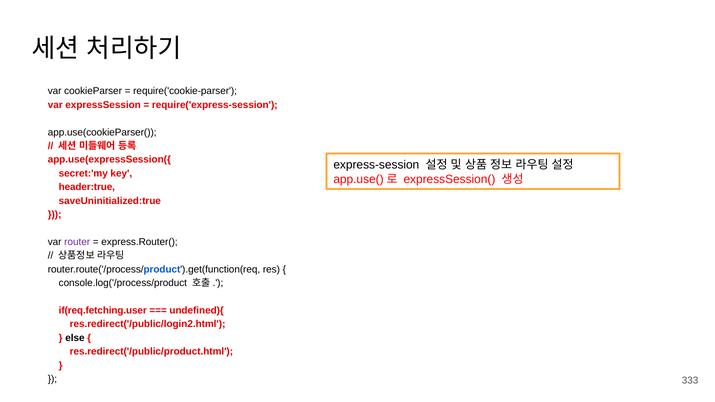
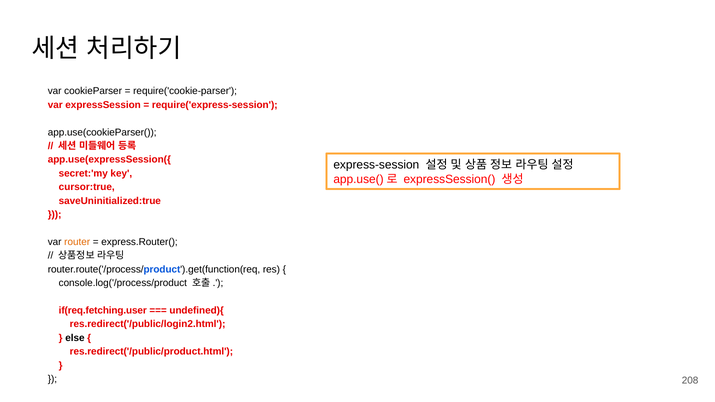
header:true: header:true -> cursor:true (87, 187)
router colour: purple -> orange (77, 242)
333: 333 -> 208 (690, 381)
